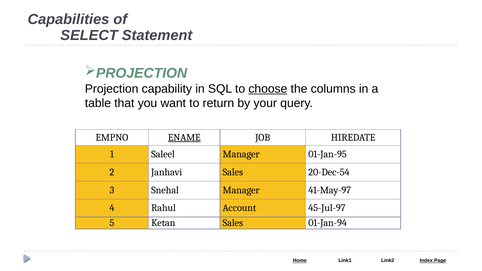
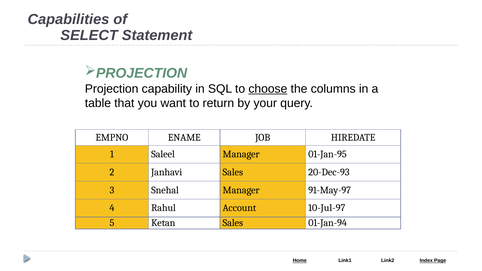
ENAME underline: present -> none (184, 137)
20-Dec-54: 20-Dec-54 -> 20-Dec-93 (329, 172)
41-May-97: 41-May-97 -> 91-May-97 (330, 190)
45-Jul-97: 45-Jul-97 -> 10-Jul-97 (327, 208)
